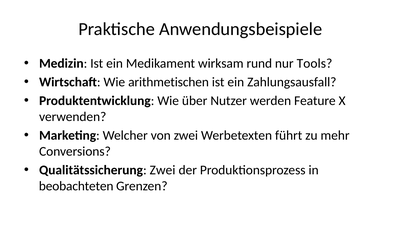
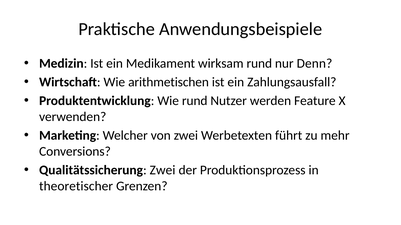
Tools: Tools -> Denn (314, 64)
Wie über: über -> rund (195, 101)
beobachteten: beobachteten -> theoretischer (76, 187)
